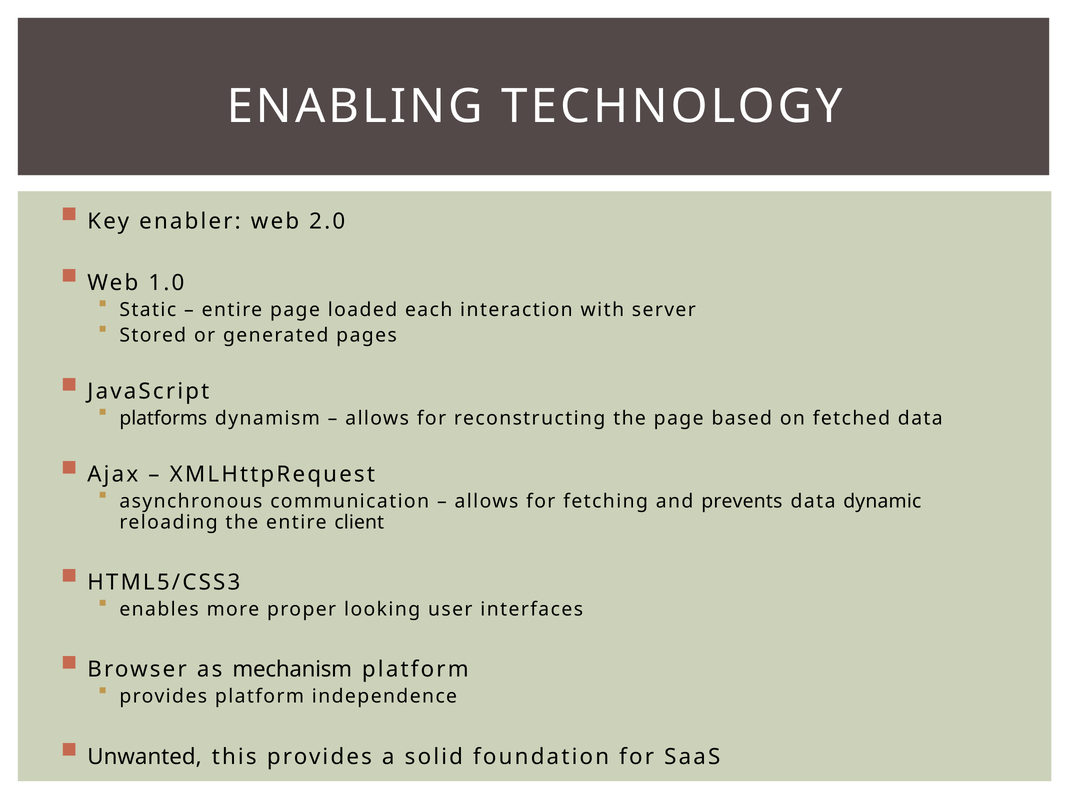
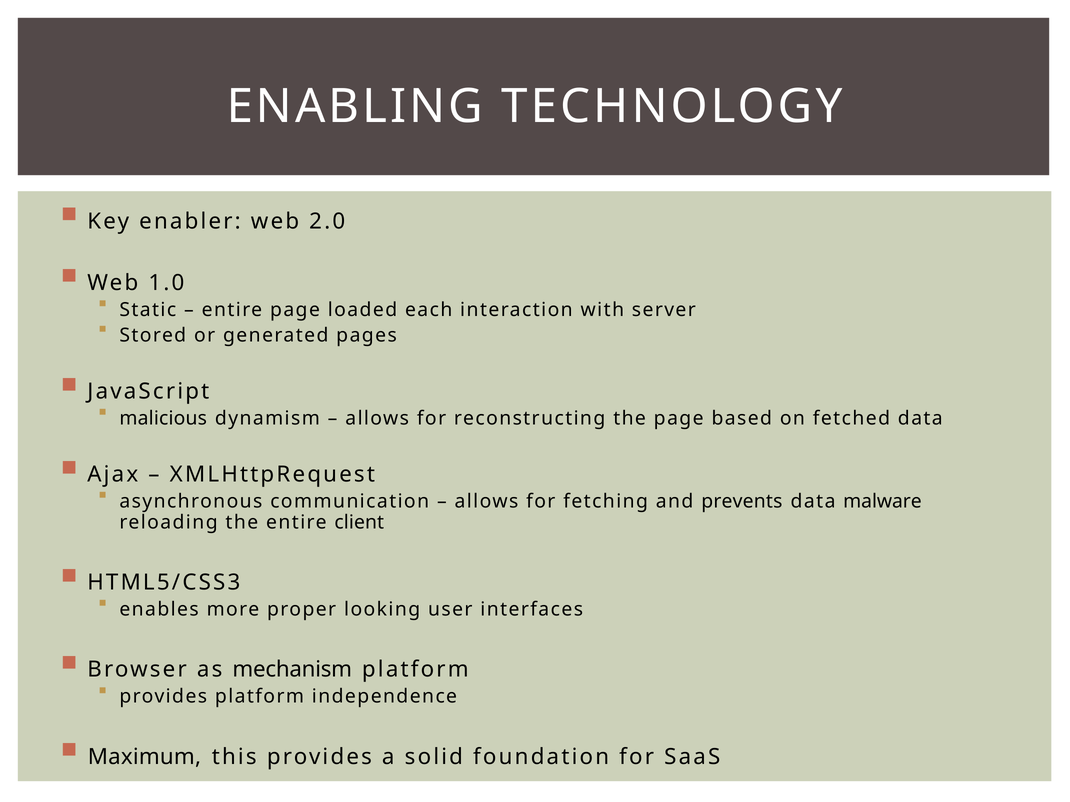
platforms: platforms -> malicious (163, 419)
dynamic: dynamic -> malware (882, 502)
Unwanted: Unwanted -> Maximum (144, 757)
